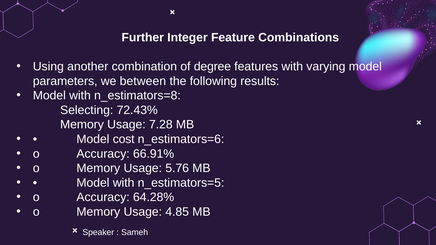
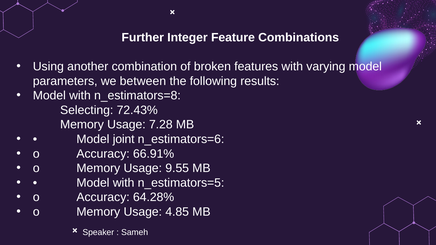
degree: degree -> broken (212, 67)
cost: cost -> joint (124, 139)
5.76: 5.76 -> 9.55 (177, 168)
